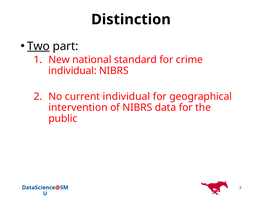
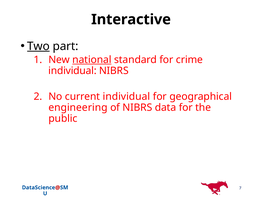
Distinction: Distinction -> Interactive (131, 19)
national underline: none -> present (92, 60)
intervention: intervention -> engineering (78, 107)
